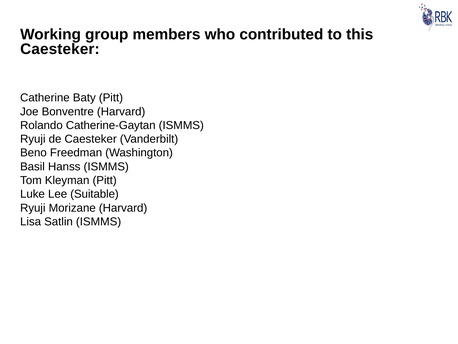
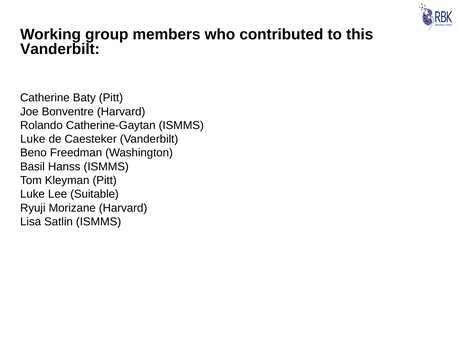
Caesteker: Caesteker -> Vanderbilt (60, 49)
Ryuji: Ryuji -> Luke (33, 139)
